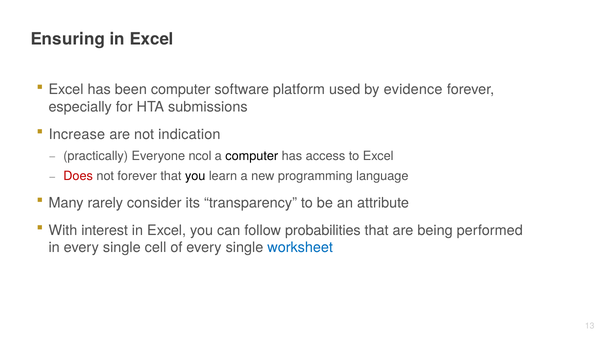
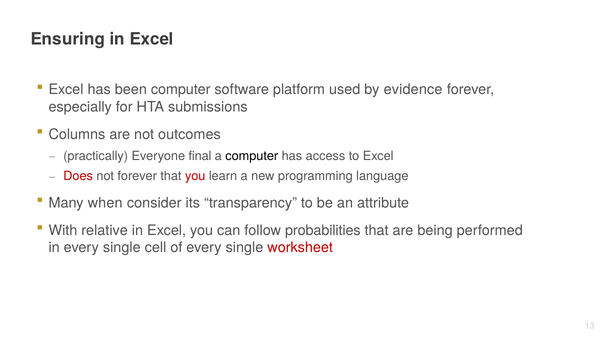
Increase: Increase -> Columns (77, 134)
indication: indication -> outcomes (189, 134)
ncol: ncol -> final (200, 156)
you colour: black -> red (195, 176)
rarely: rarely -> when (105, 203)
interest: interest -> relative (105, 230)
worksheet colour: blue -> red (300, 247)
